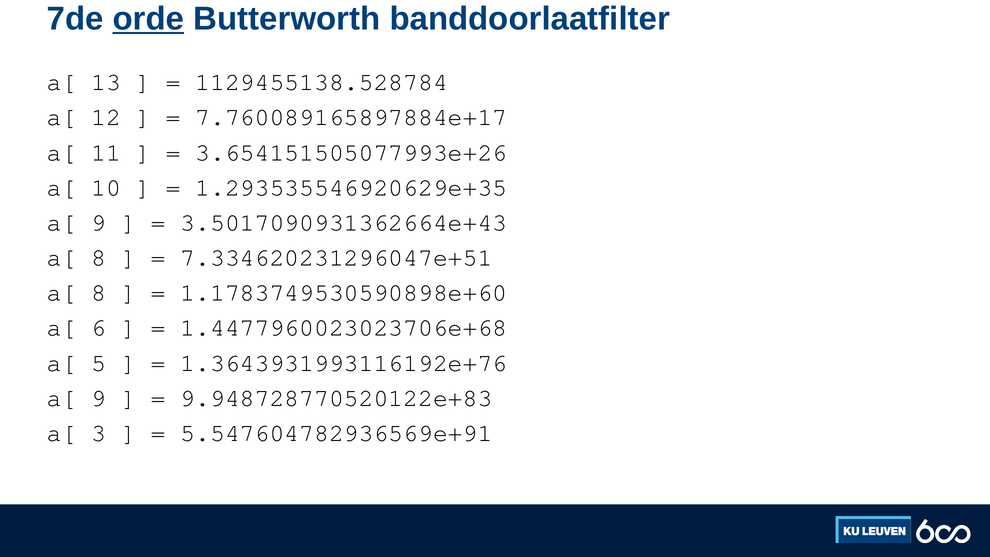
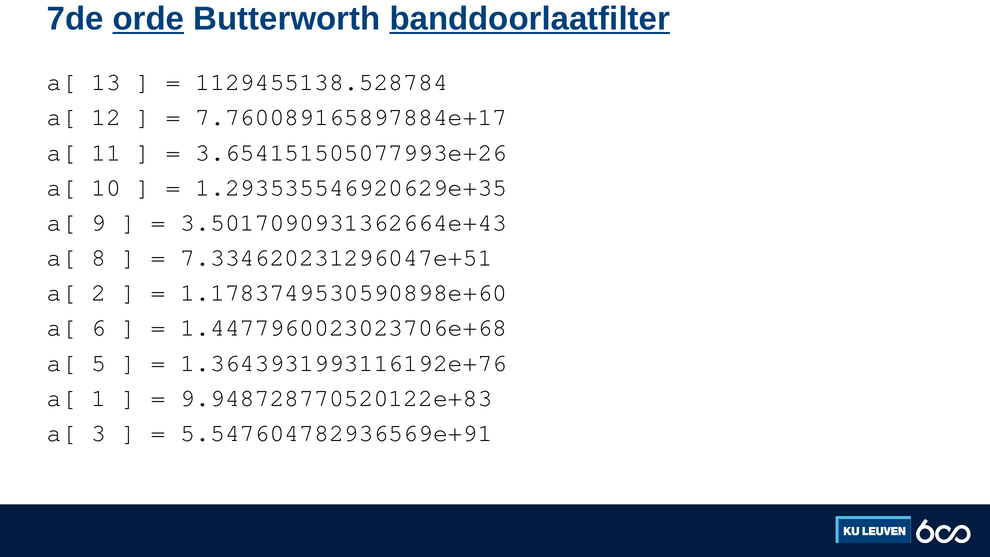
banddoorlaatfilter underline: none -> present (530, 19)
8: 8 -> 2 (99, 293)
9: 9 -> 1 (99, 398)
